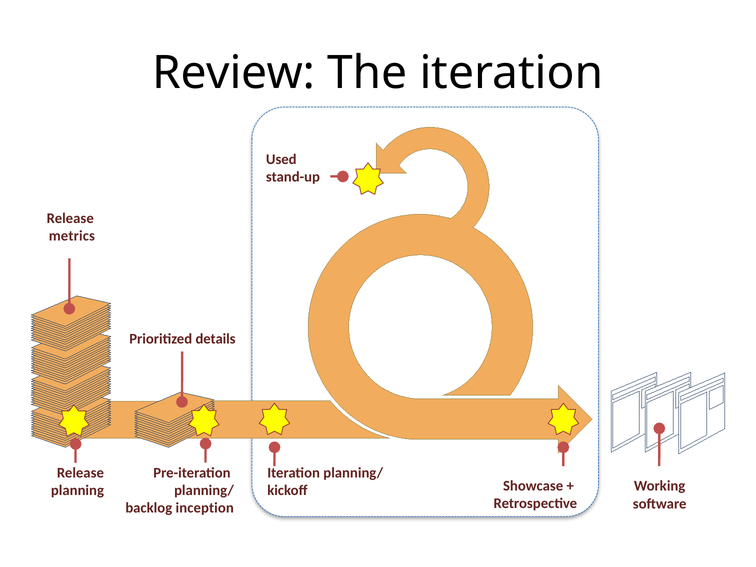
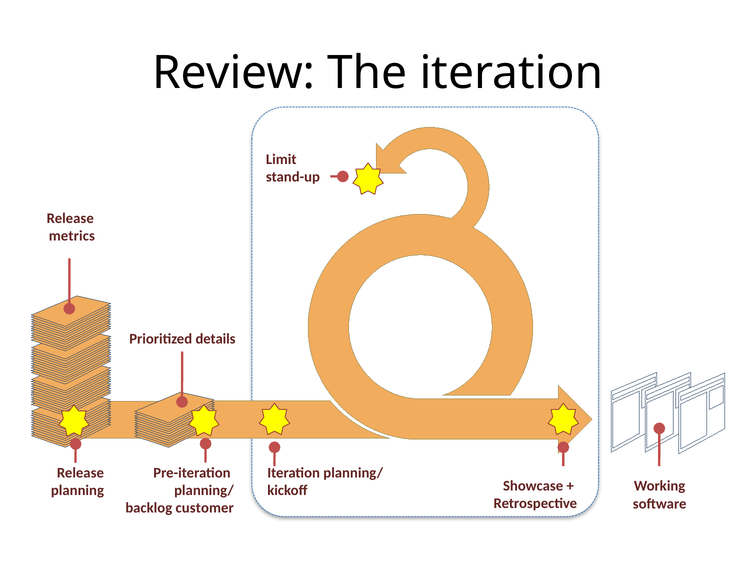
Used: Used -> Limit (281, 159)
inception: inception -> customer (205, 508)
